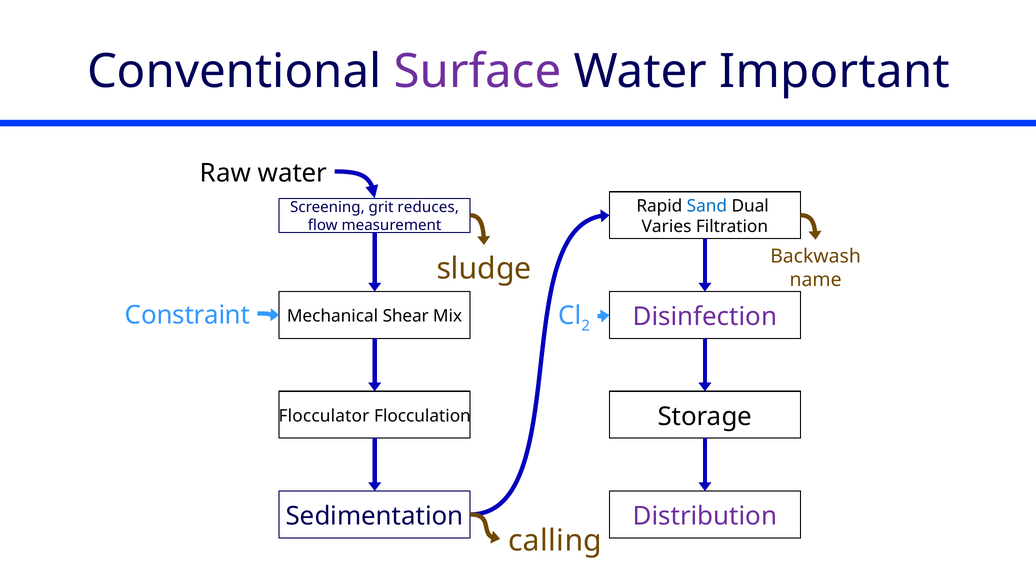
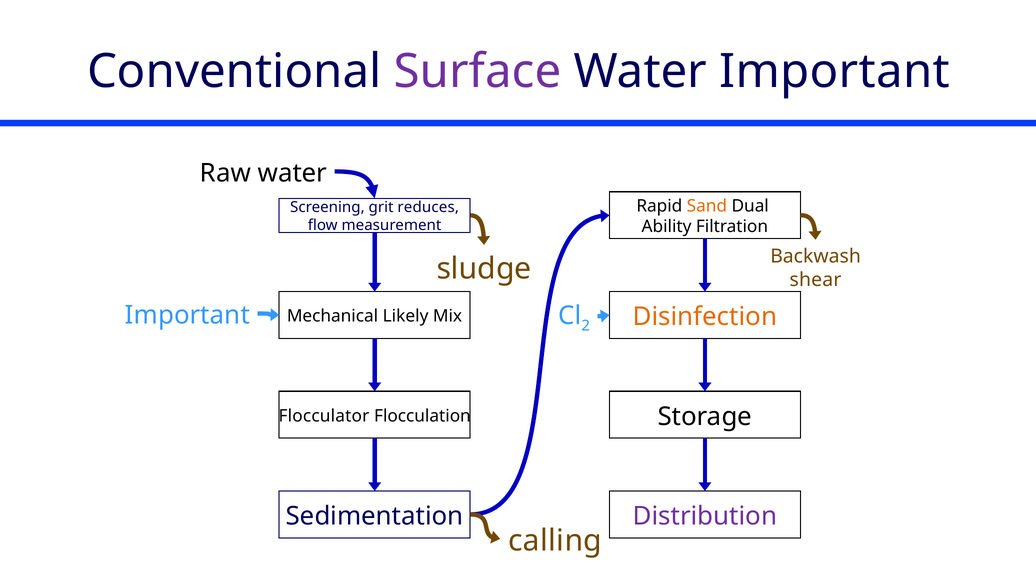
Sand colour: blue -> orange (707, 206)
Varies: Varies -> Ability (667, 227)
name: name -> shear (815, 280)
Constraint: Constraint -> Important (187, 315)
Disinfection colour: purple -> orange (705, 317)
Shear: Shear -> Likely (406, 316)
